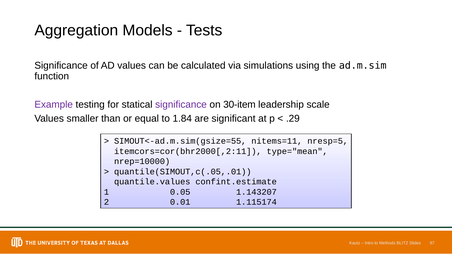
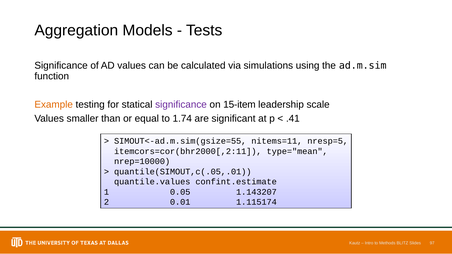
Example colour: purple -> orange (54, 105)
30-item: 30-item -> 15-item (239, 105)
1.84: 1.84 -> 1.74 (182, 119)
.29: .29 -> .41 (293, 119)
